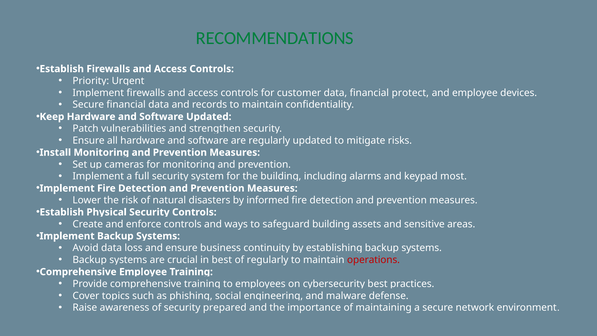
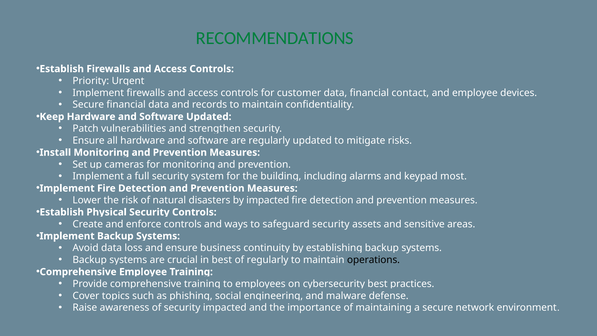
protect: protect -> contact (410, 93)
by informed: informed -> impacted (268, 200)
safeguard building: building -> security (331, 224)
operations colour: red -> black (373, 260)
security prepared: prepared -> impacted (225, 308)
